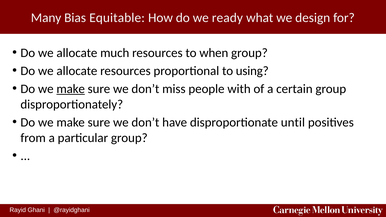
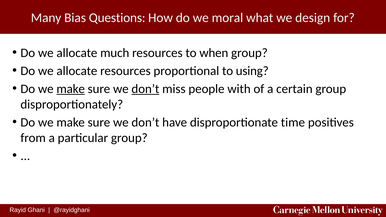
Equitable: Equitable -> Questions (117, 18)
ready: ready -> moral (227, 18)
don’t underline: none -> present (145, 89)
until: until -> time (293, 122)
